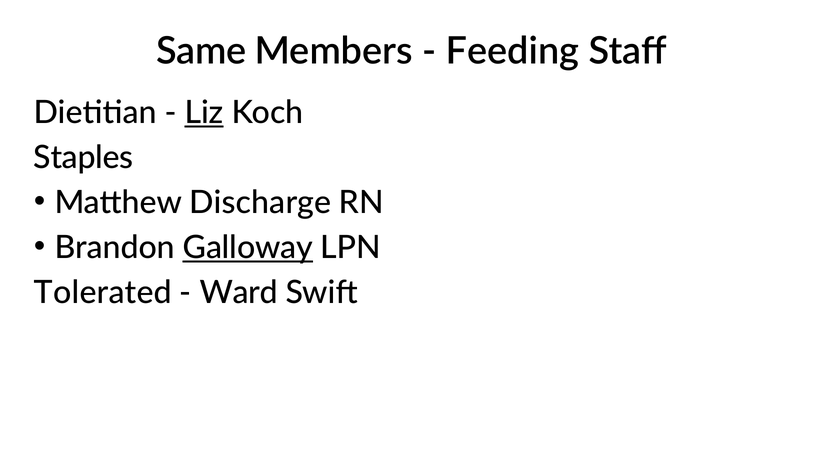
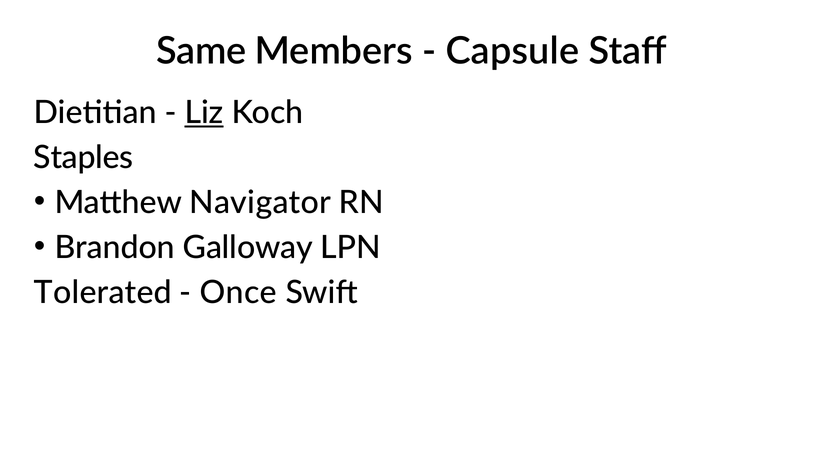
Feeding: Feeding -> Capsule (512, 51)
Discharge: Discharge -> Navigator (260, 202)
Galloway underline: present -> none (248, 247)
Ward: Ward -> Once (238, 292)
